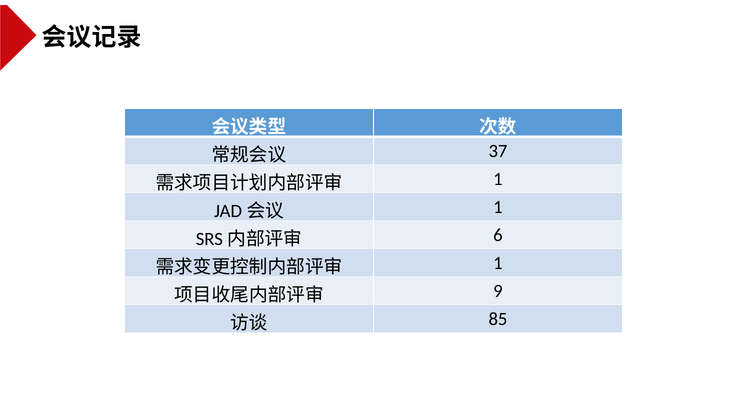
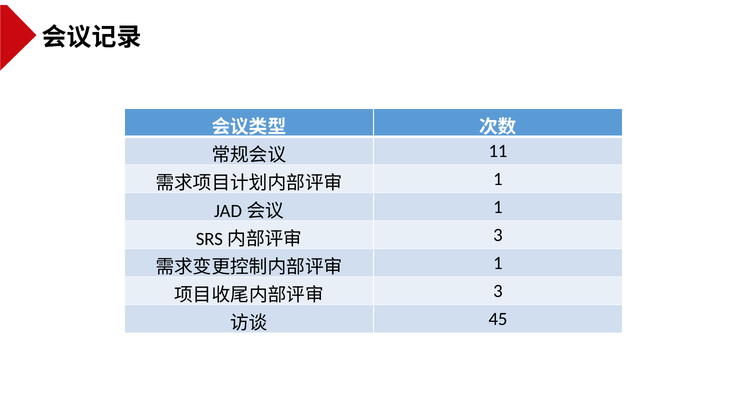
37: 37 -> 11 (498, 151)
6: 6 -> 3 (498, 235)
9: 9 -> 3 (498, 291)
85: 85 -> 45 (498, 319)
